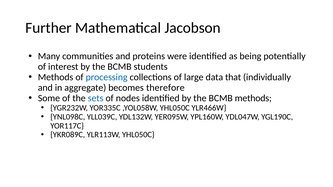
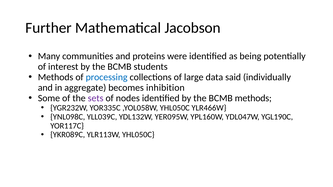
that: that -> said (233, 77)
therefore: therefore -> inhibition (165, 88)
sets colour: blue -> purple (96, 98)
